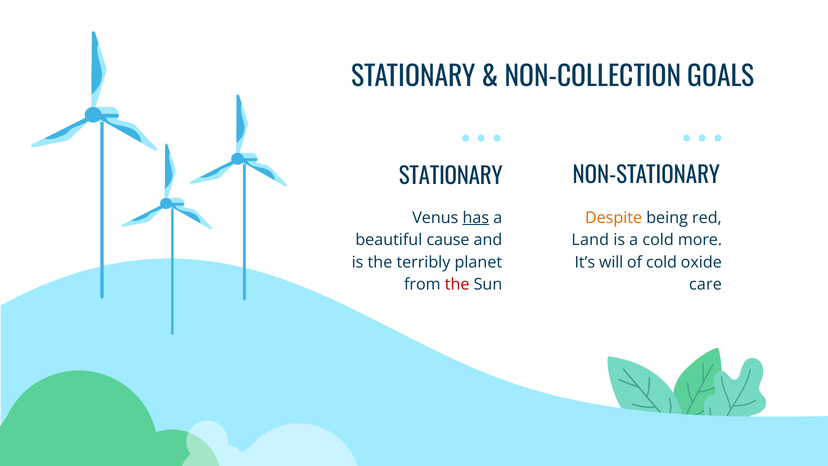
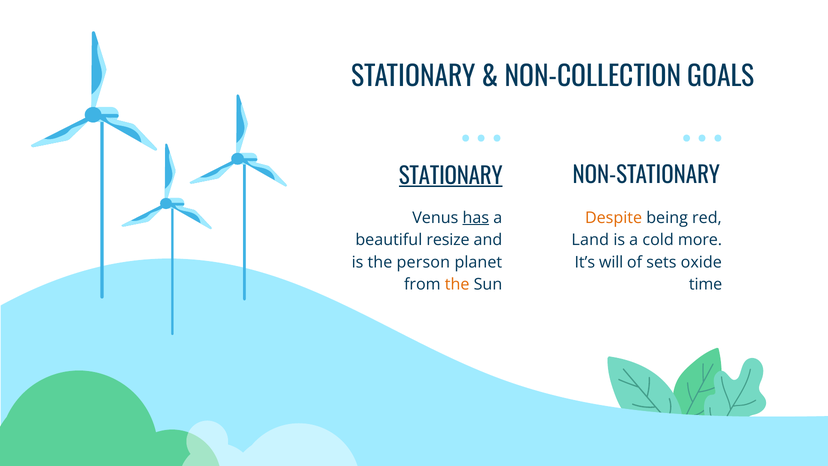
STATIONARY underline: none -> present (451, 176)
cause: cause -> resize (448, 240)
terribly: terribly -> person (423, 262)
of cold: cold -> sets (661, 262)
the colour: red -> orange (457, 284)
care: care -> time (706, 284)
